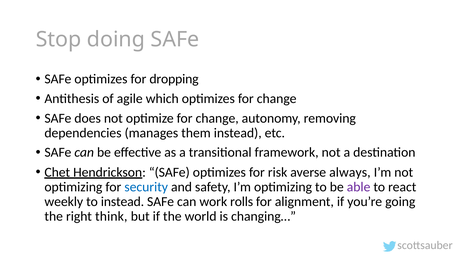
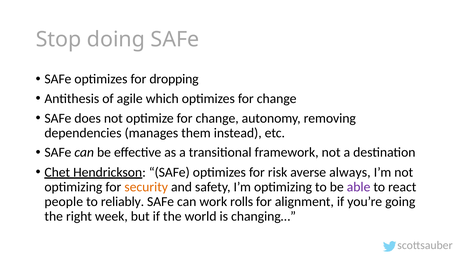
security colour: blue -> orange (146, 187)
weekly: weekly -> people (64, 202)
to instead: instead -> reliably (122, 202)
think: think -> week (111, 217)
